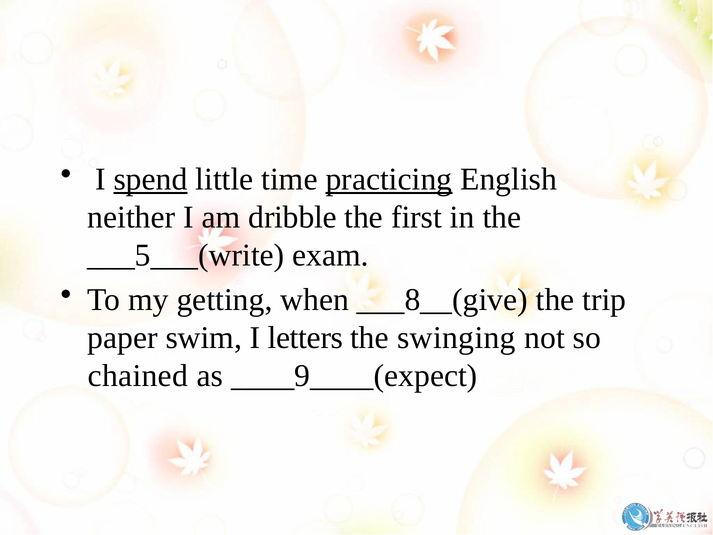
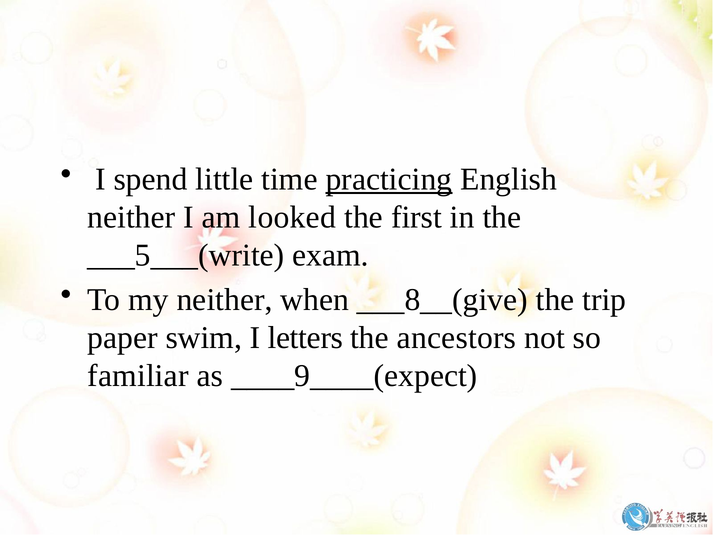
spend underline: present -> none (151, 179)
dribble: dribble -> looked (292, 217)
my getting: getting -> neither (225, 300)
swinging: swinging -> ancestors (457, 338)
chained: chained -> familiar (138, 376)
